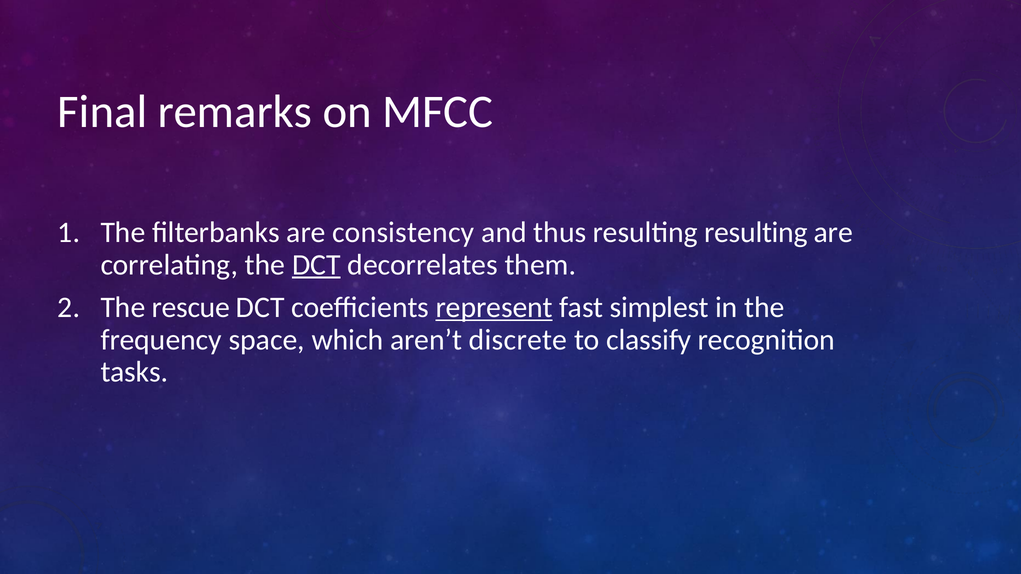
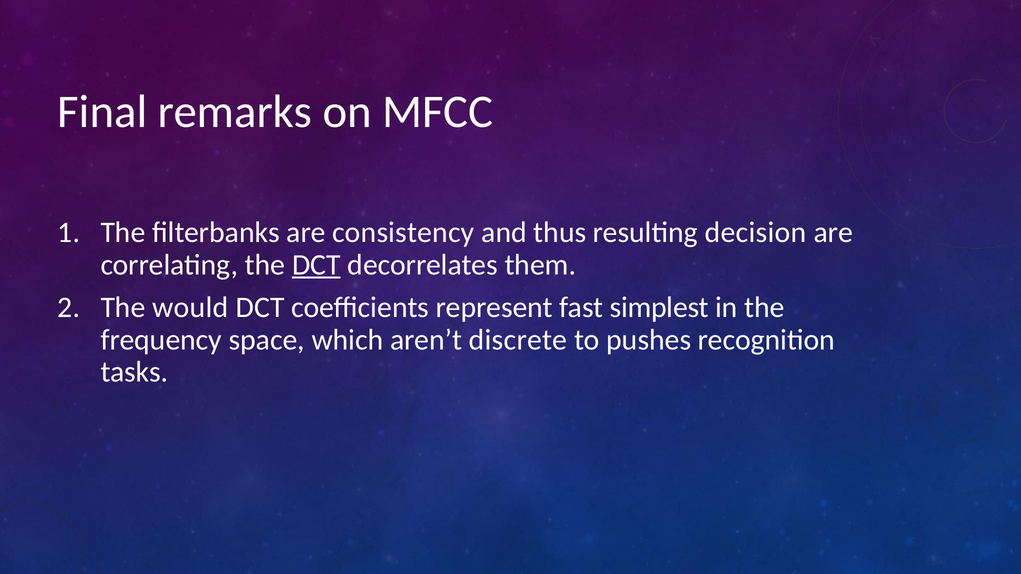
resulting resulting: resulting -> decision (756, 233)
rescue: rescue -> would (190, 308)
represent underline: present -> none (494, 308)
classify: classify -> pushes (649, 340)
